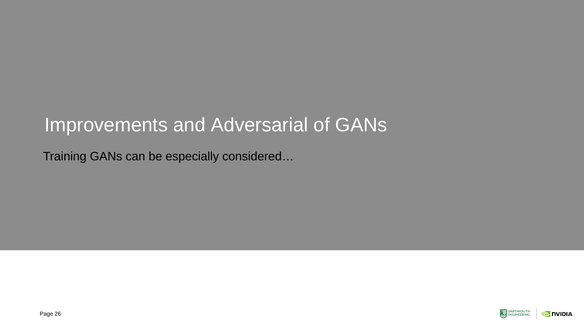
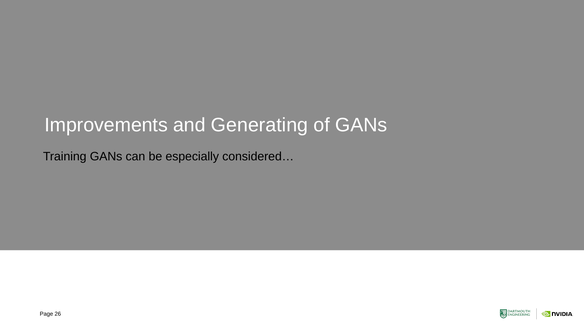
Adversarial: Adversarial -> Generating (260, 125)
